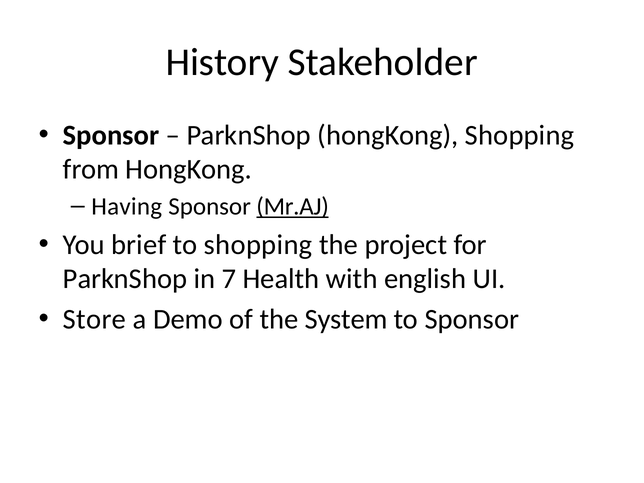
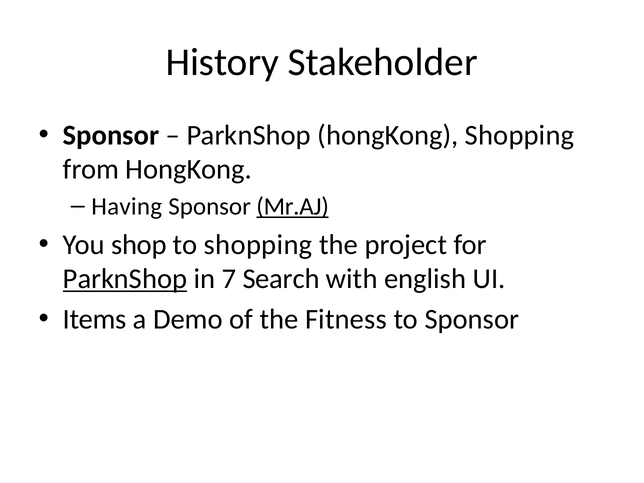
brief: brief -> shop (139, 245)
ParknShop underline: none -> present (125, 279)
Health: Health -> Search (281, 279)
Store: Store -> Items (95, 319)
System: System -> Fitness (346, 319)
